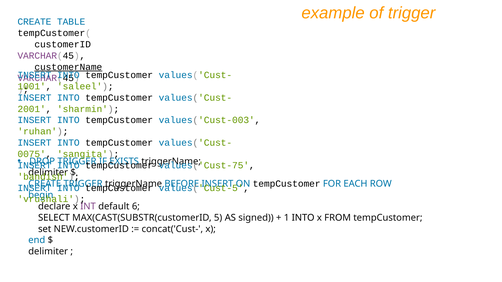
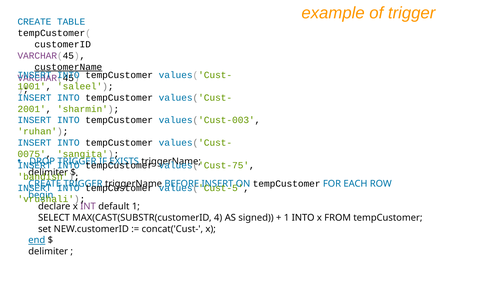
default 6: 6 -> 1 (136, 207)
5: 5 -> 4 (218, 218)
end underline: none -> present (37, 241)
